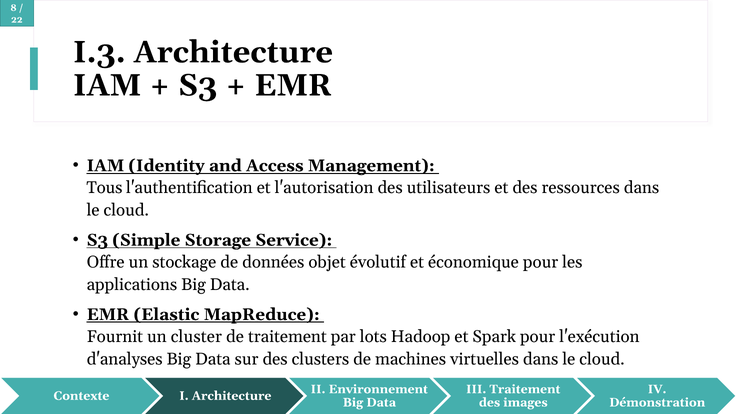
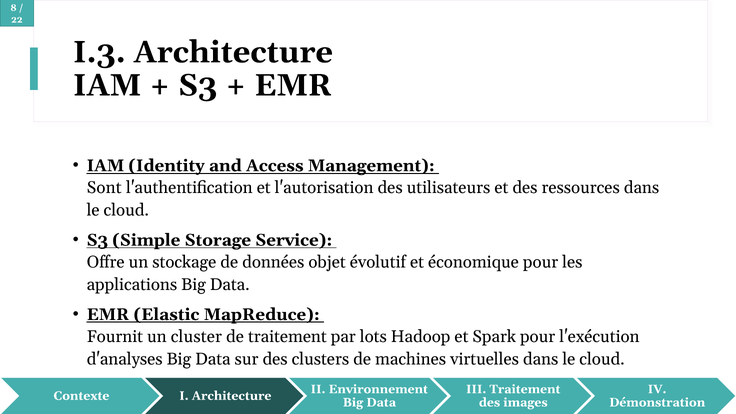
Tous: Tous -> Sont (104, 188)
